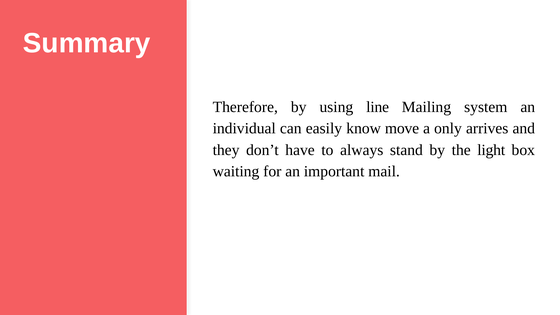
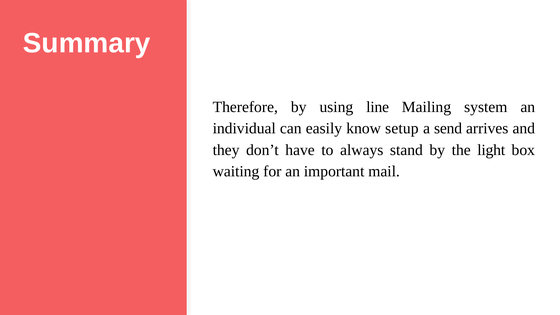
move: move -> setup (402, 128)
only: only -> send (448, 128)
